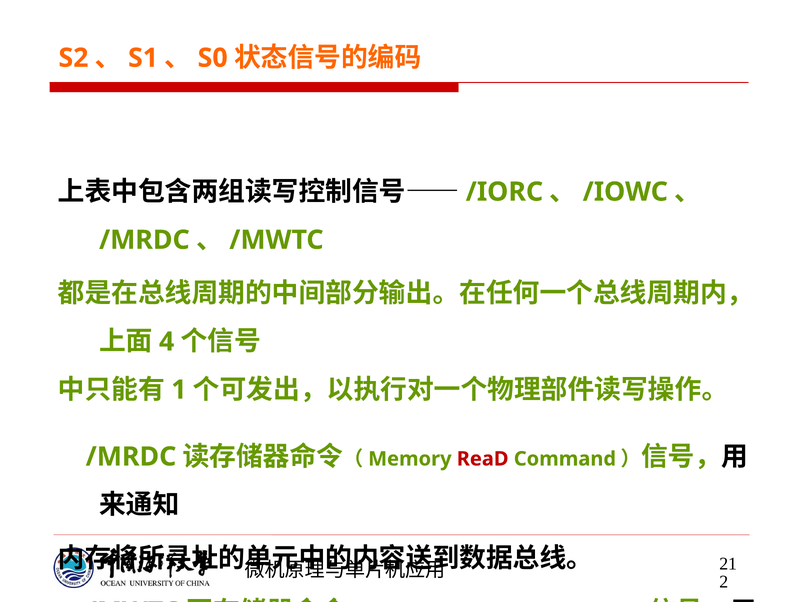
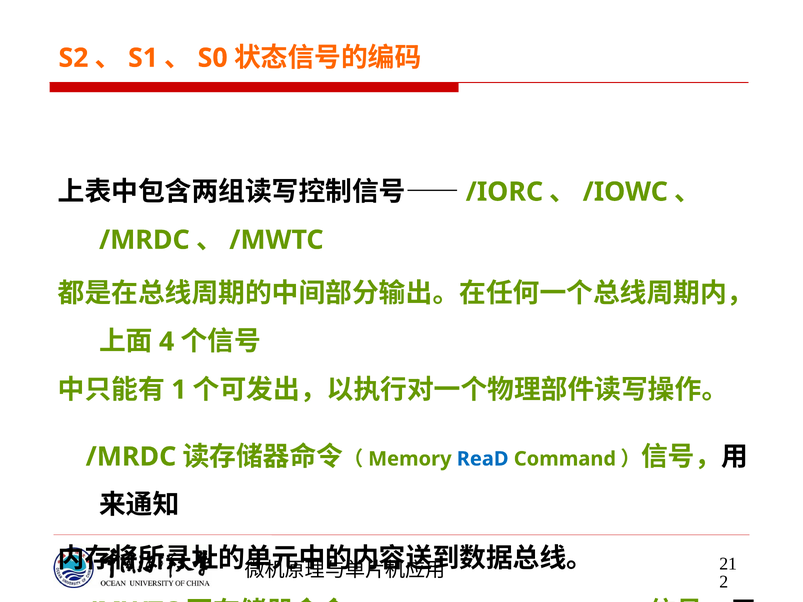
ReaD colour: red -> blue (483, 459)
